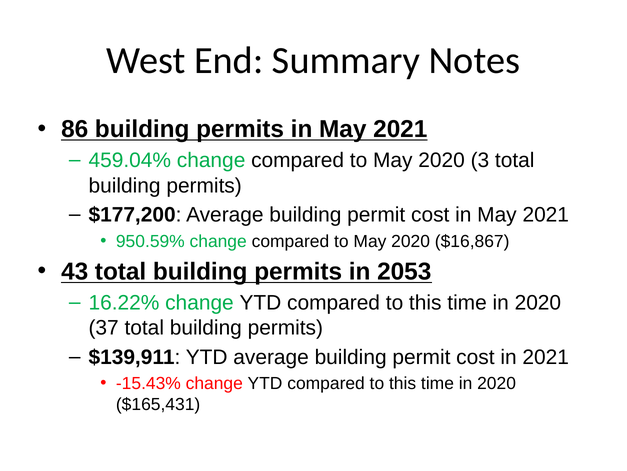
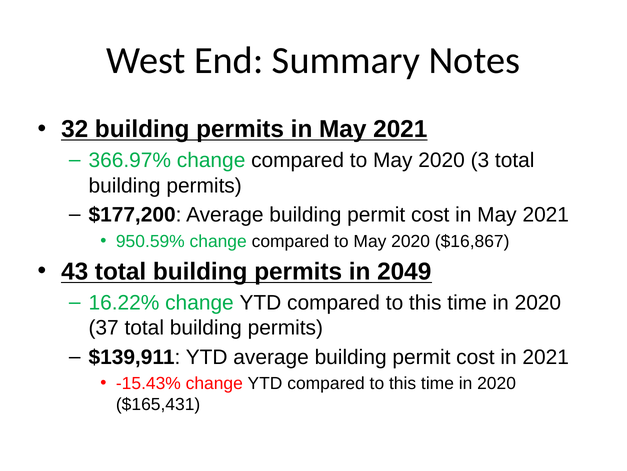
86: 86 -> 32 (75, 129)
459.04%: 459.04% -> 366.97% (130, 160)
2053: 2053 -> 2049 (404, 271)
